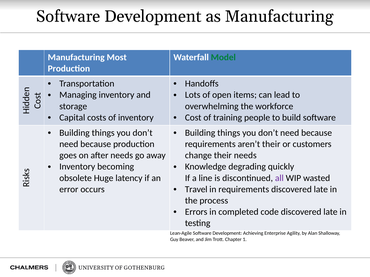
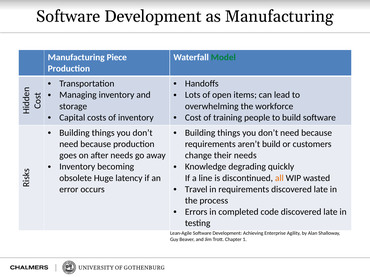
Most: Most -> Piece (117, 58)
aren’t their: their -> build (271, 144)
all colour: purple -> orange (279, 178)
